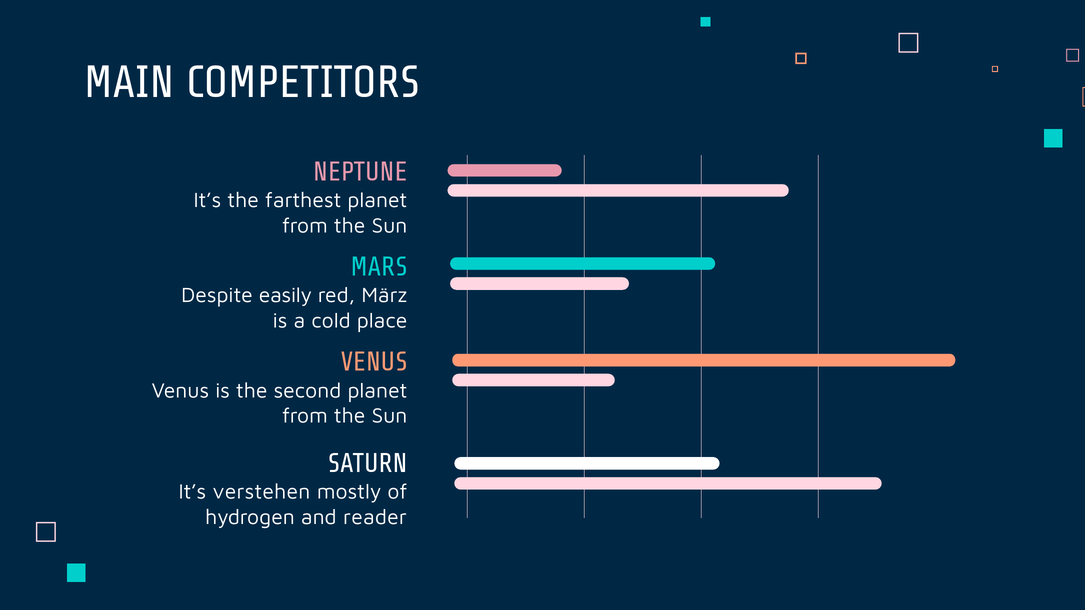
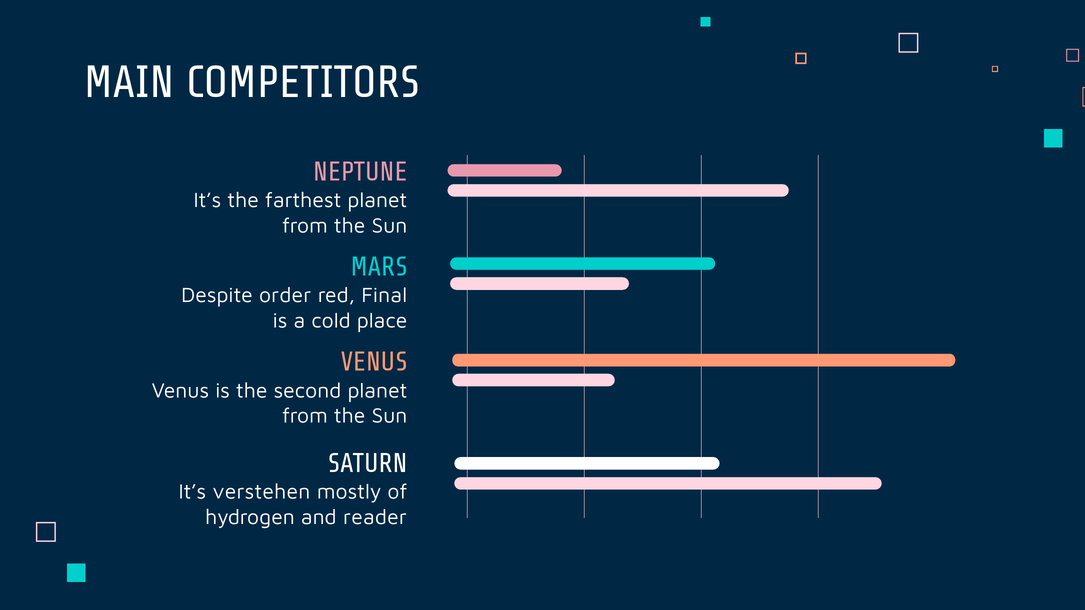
easily: easily -> order (285, 296)
März: März -> Final (384, 296)
